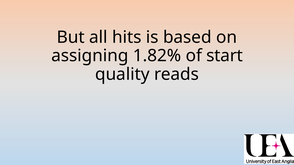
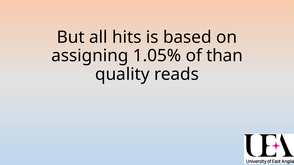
1.82%: 1.82% -> 1.05% (157, 56)
start: start -> than (225, 56)
